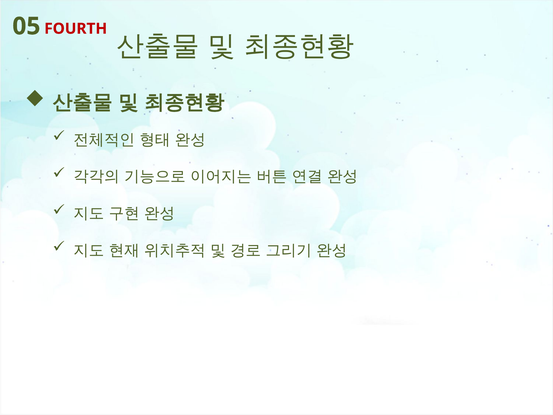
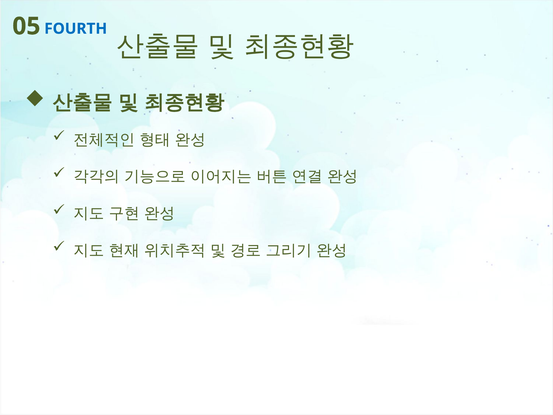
FOURTH colour: red -> blue (76, 29)
